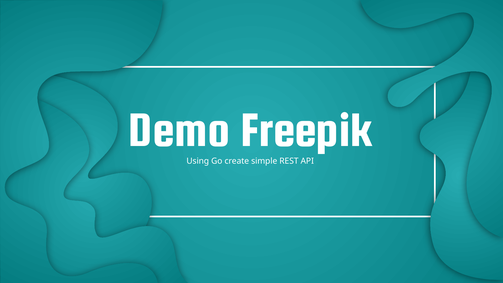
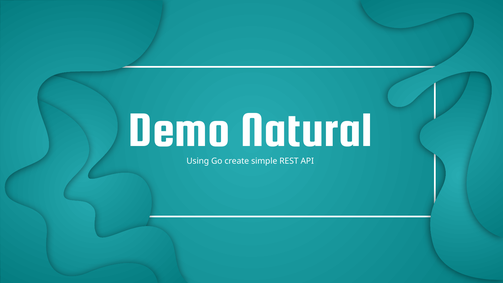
Freepik: Freepik -> Natural (306, 130)
